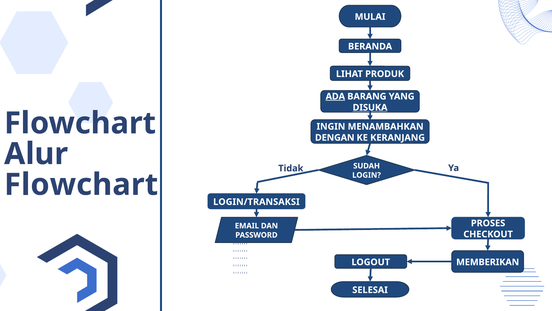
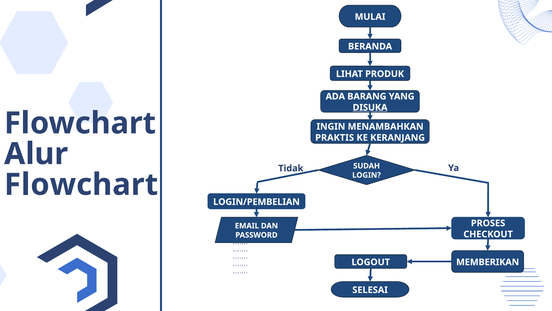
ADA underline: present -> none (335, 96)
DENGAN: DENGAN -> PRAKTIS (335, 137)
LOGIN/TRANSAKSI: LOGIN/TRANSAKSI -> LOGIN/PEMBELIAN (256, 202)
